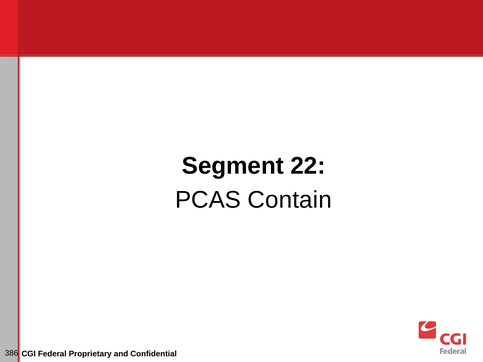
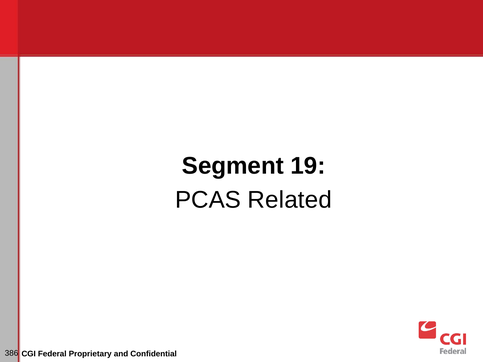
22: 22 -> 19 (308, 166)
Contain: Contain -> Related (290, 200)
